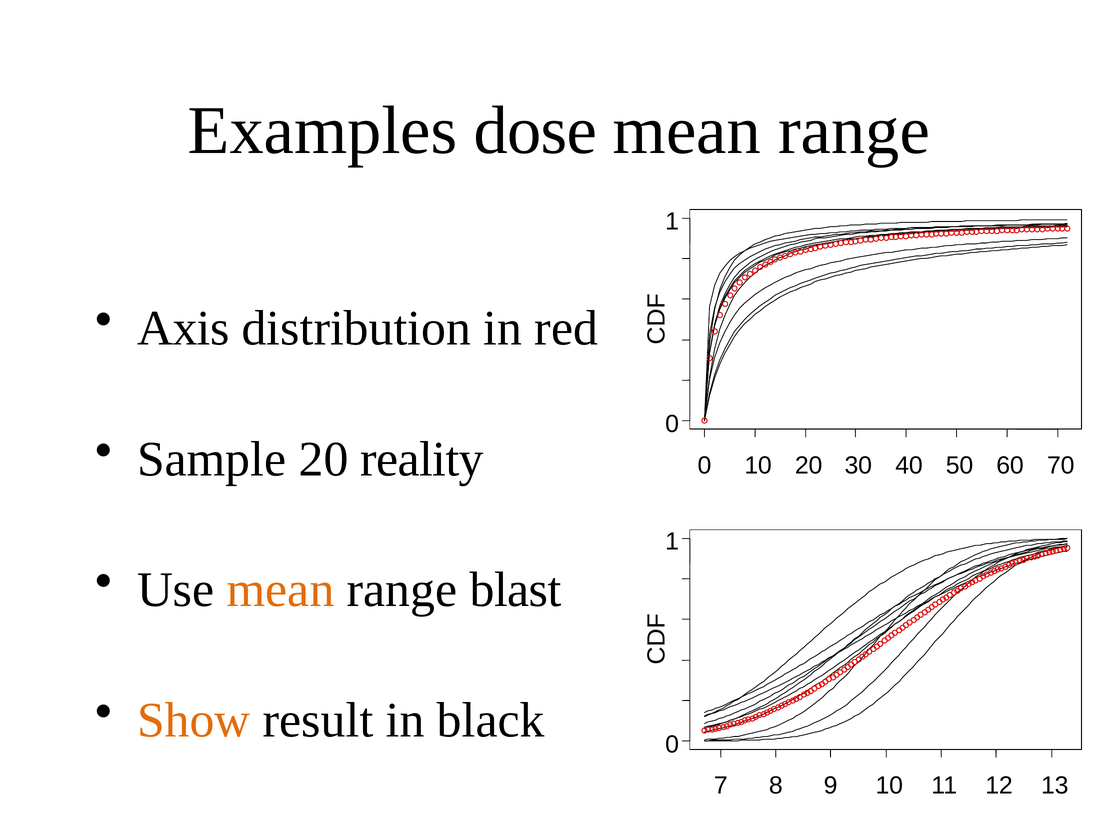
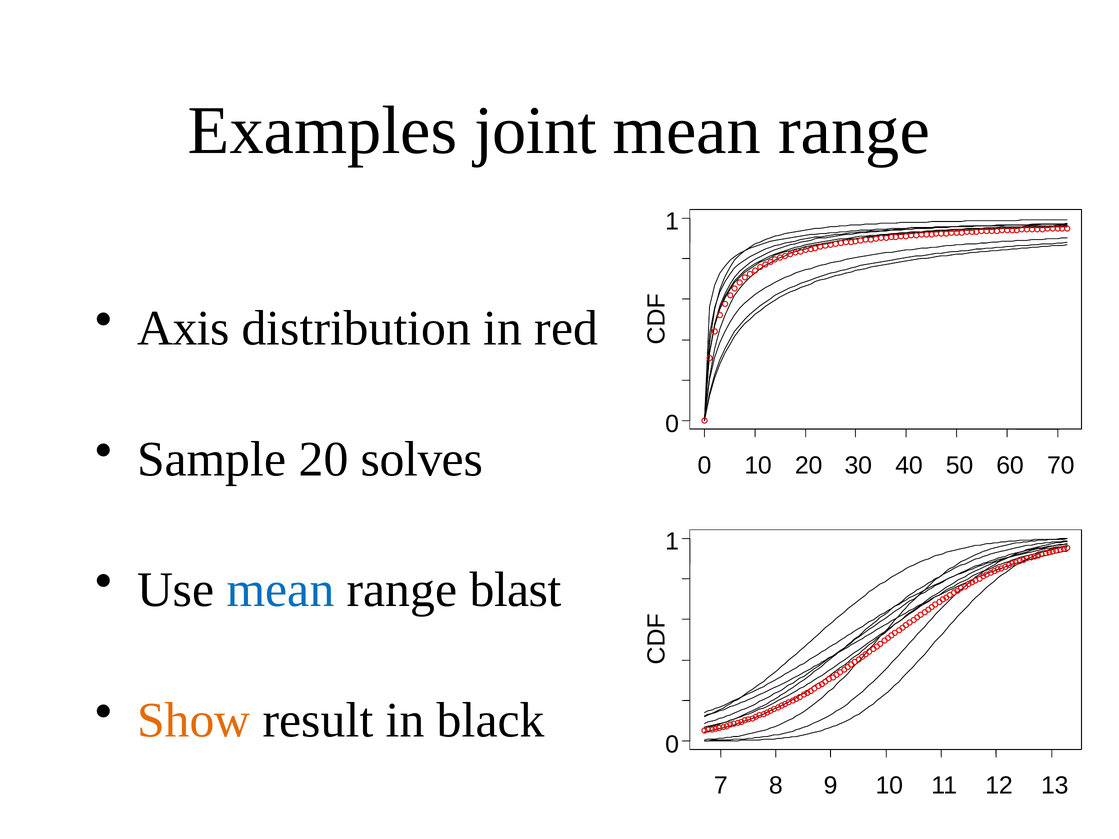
dose: dose -> joint (535, 131)
reality: reality -> solves (422, 459)
mean colour: orange -> blue (281, 590)
